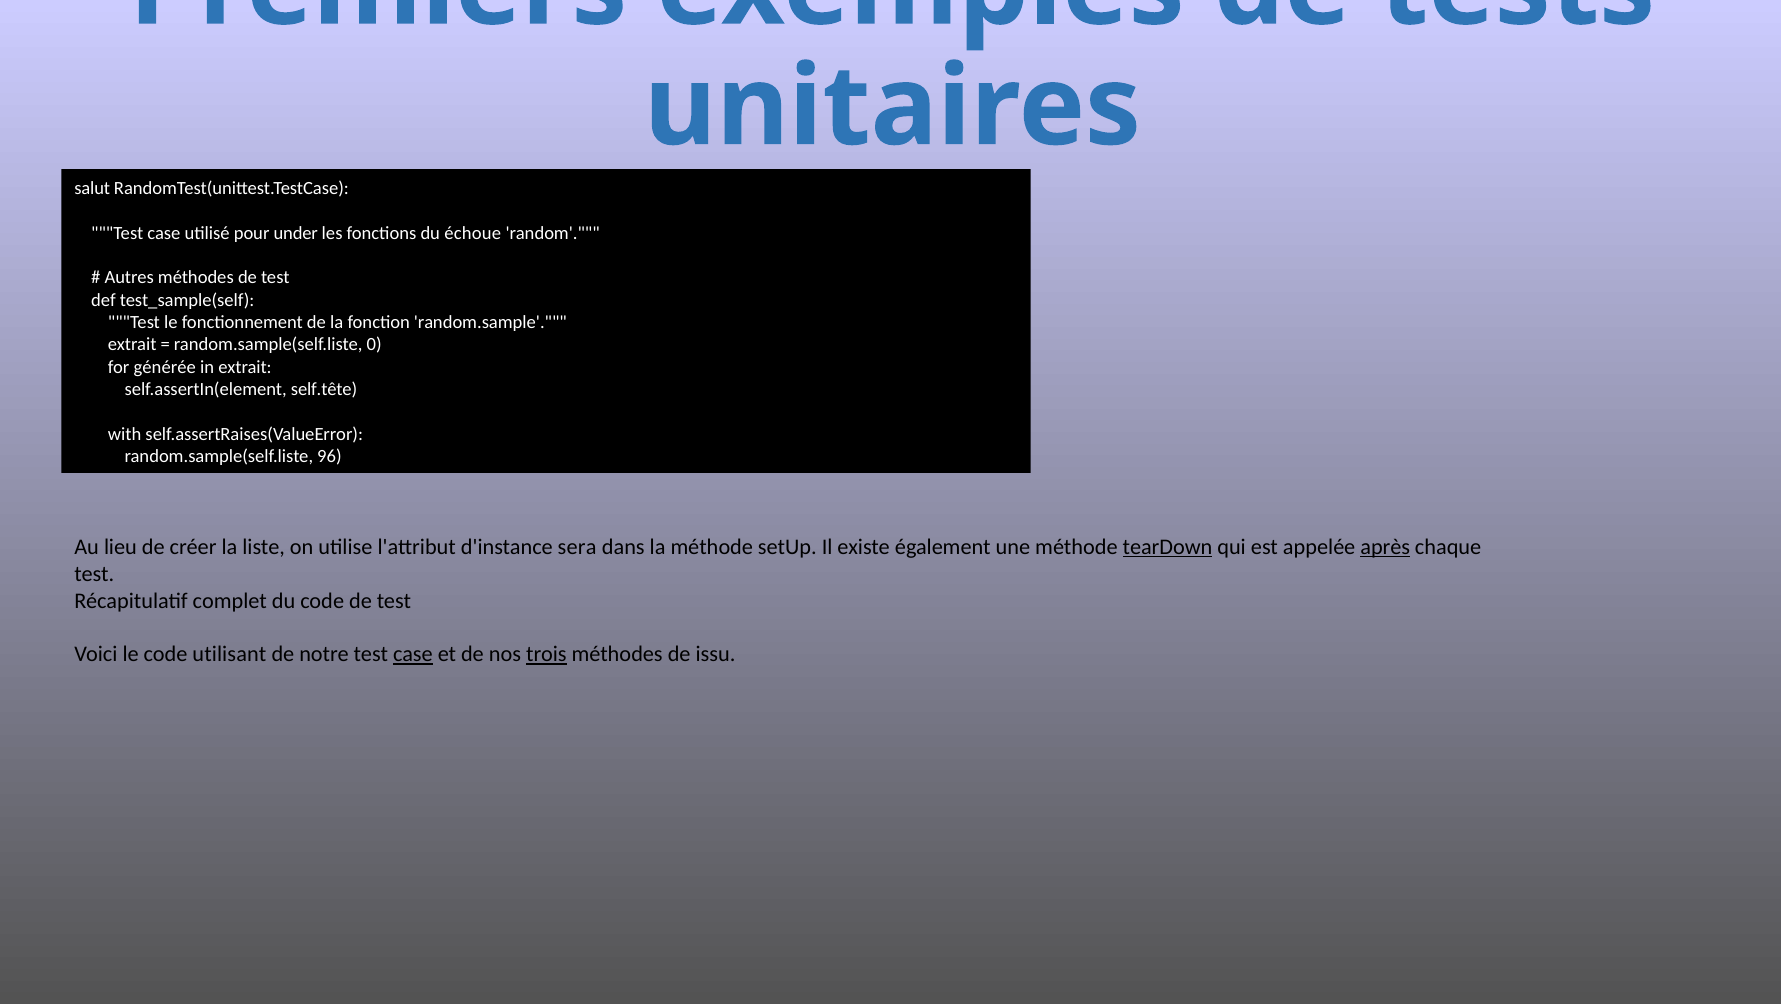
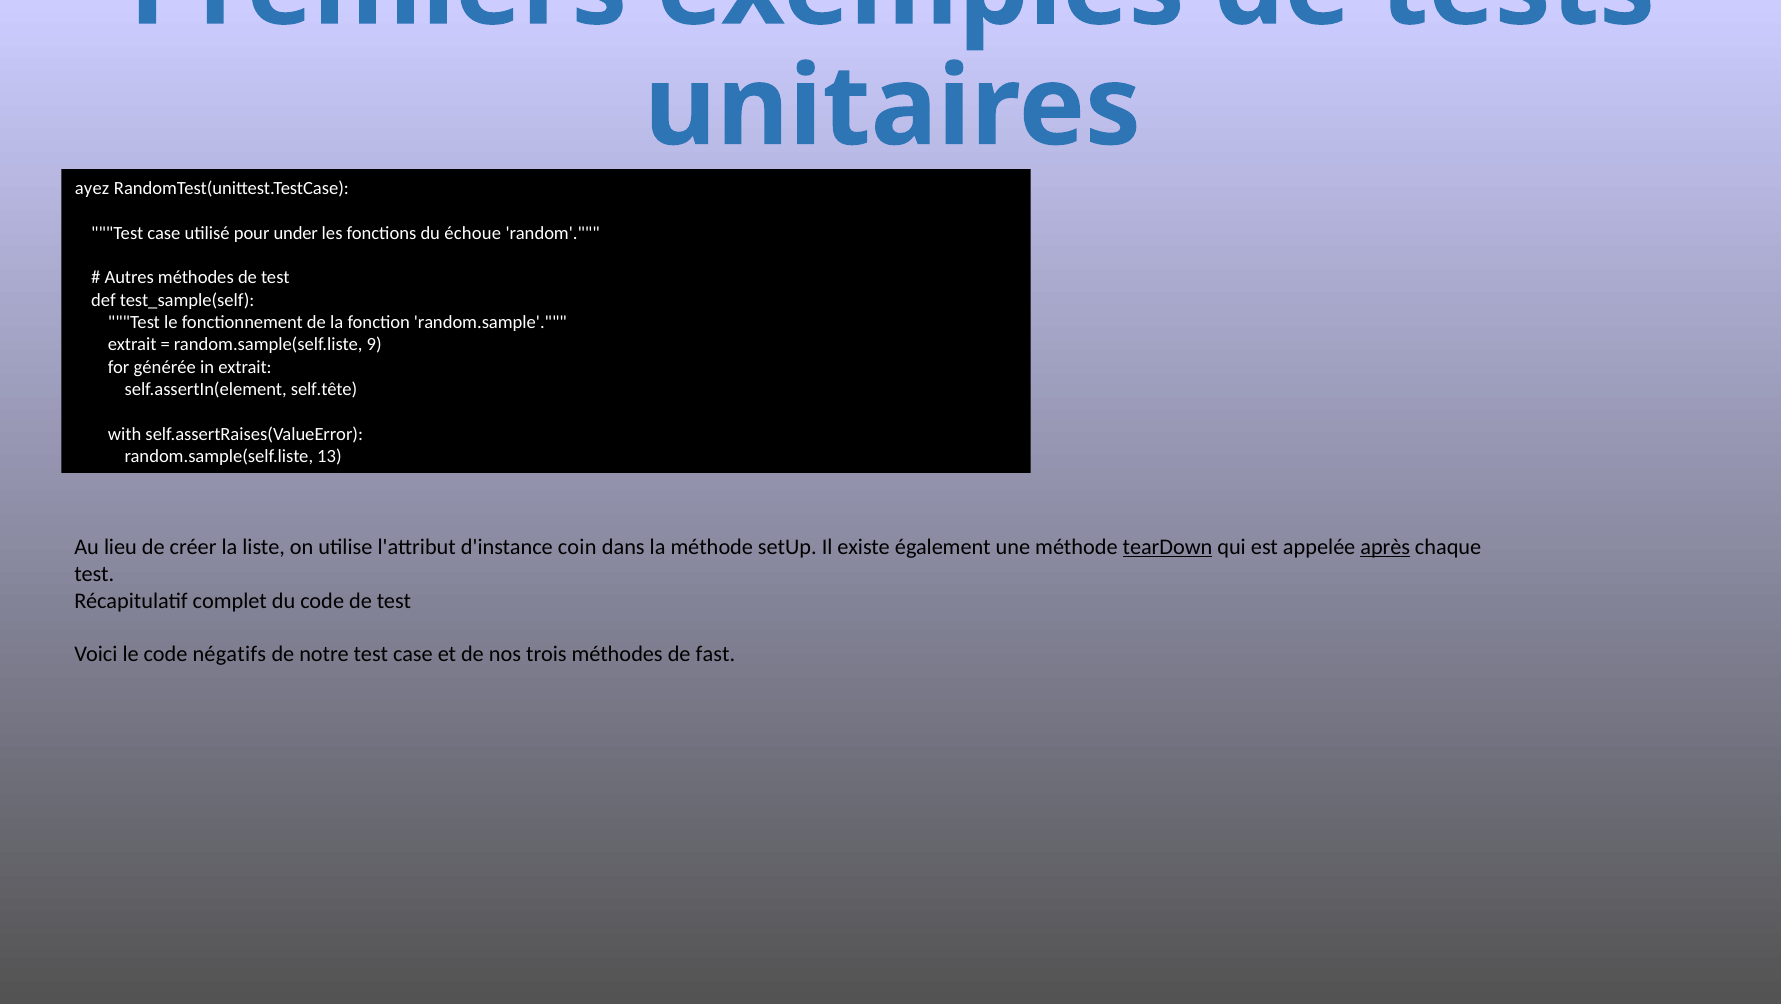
salut: salut -> ayez (92, 188)
0: 0 -> 9 (374, 345)
96: 96 -> 13 (329, 456)
sera: sera -> coin (577, 547)
utilisant: utilisant -> négatifs (229, 654)
case underline: present -> none (413, 654)
trois underline: present -> none (546, 654)
issu: issu -> fast (715, 654)
